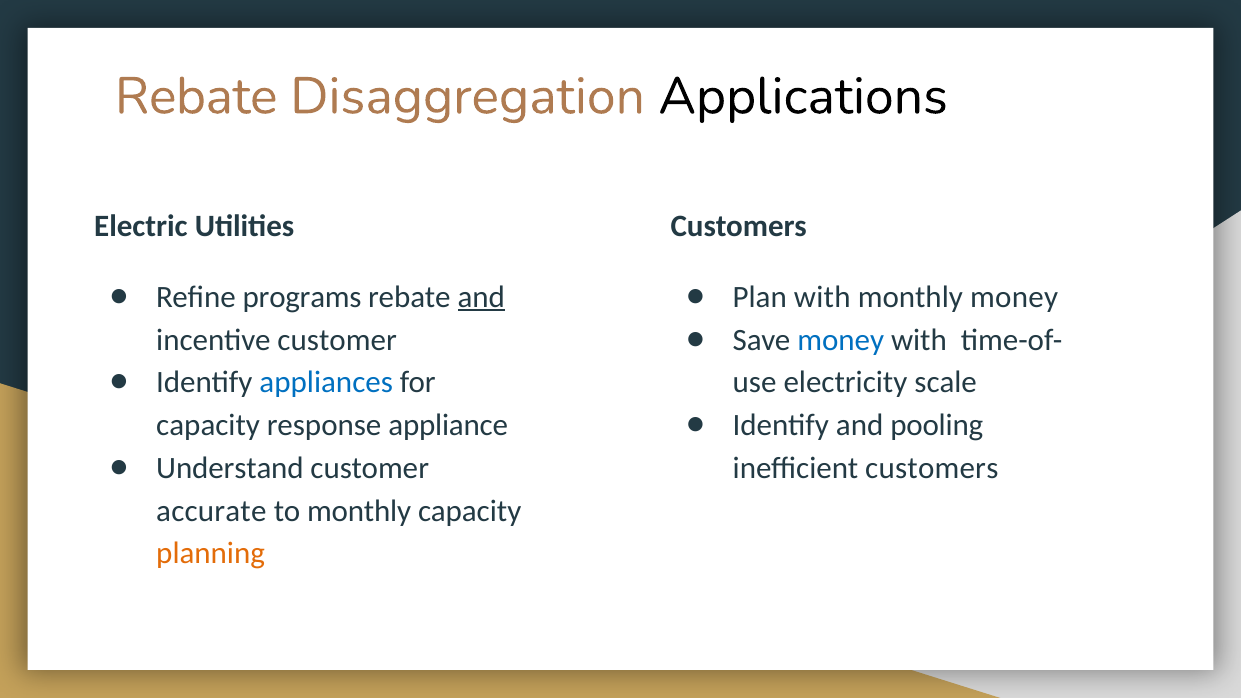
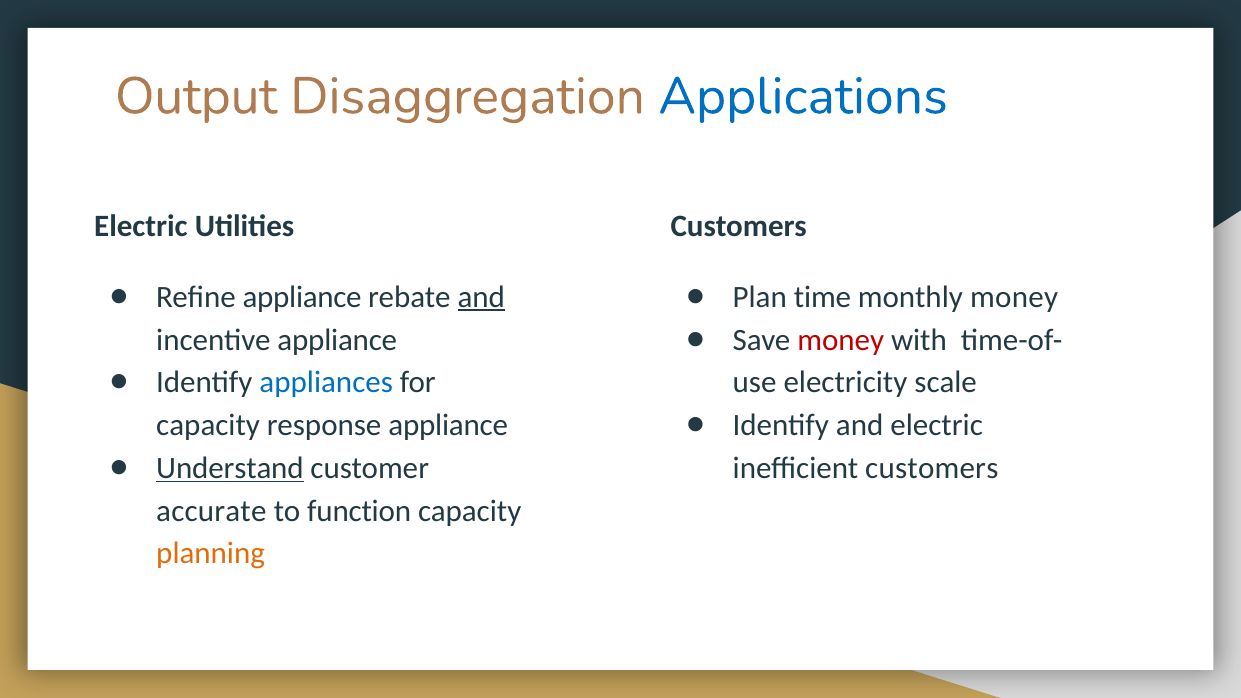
Rebate: Rebate -> Output (196, 96)
Applications colour: black -> blue (803, 96)
Refine programs: programs -> appliance (302, 297)
Plan with: with -> time (822, 297)
money colour: blue -> red (841, 340)
incentive customer: customer -> appliance (337, 340)
and pooling: pooling -> electric (937, 425)
Understand underline: none -> present (230, 468)
to monthly: monthly -> function (359, 511)
